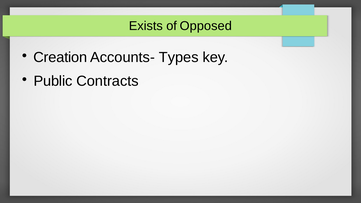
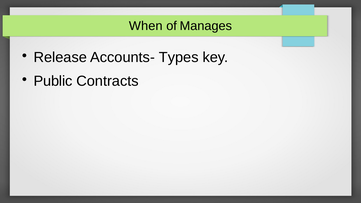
Exists: Exists -> When (146, 26)
Opposed: Opposed -> Manages (206, 26)
Creation: Creation -> Release (60, 57)
